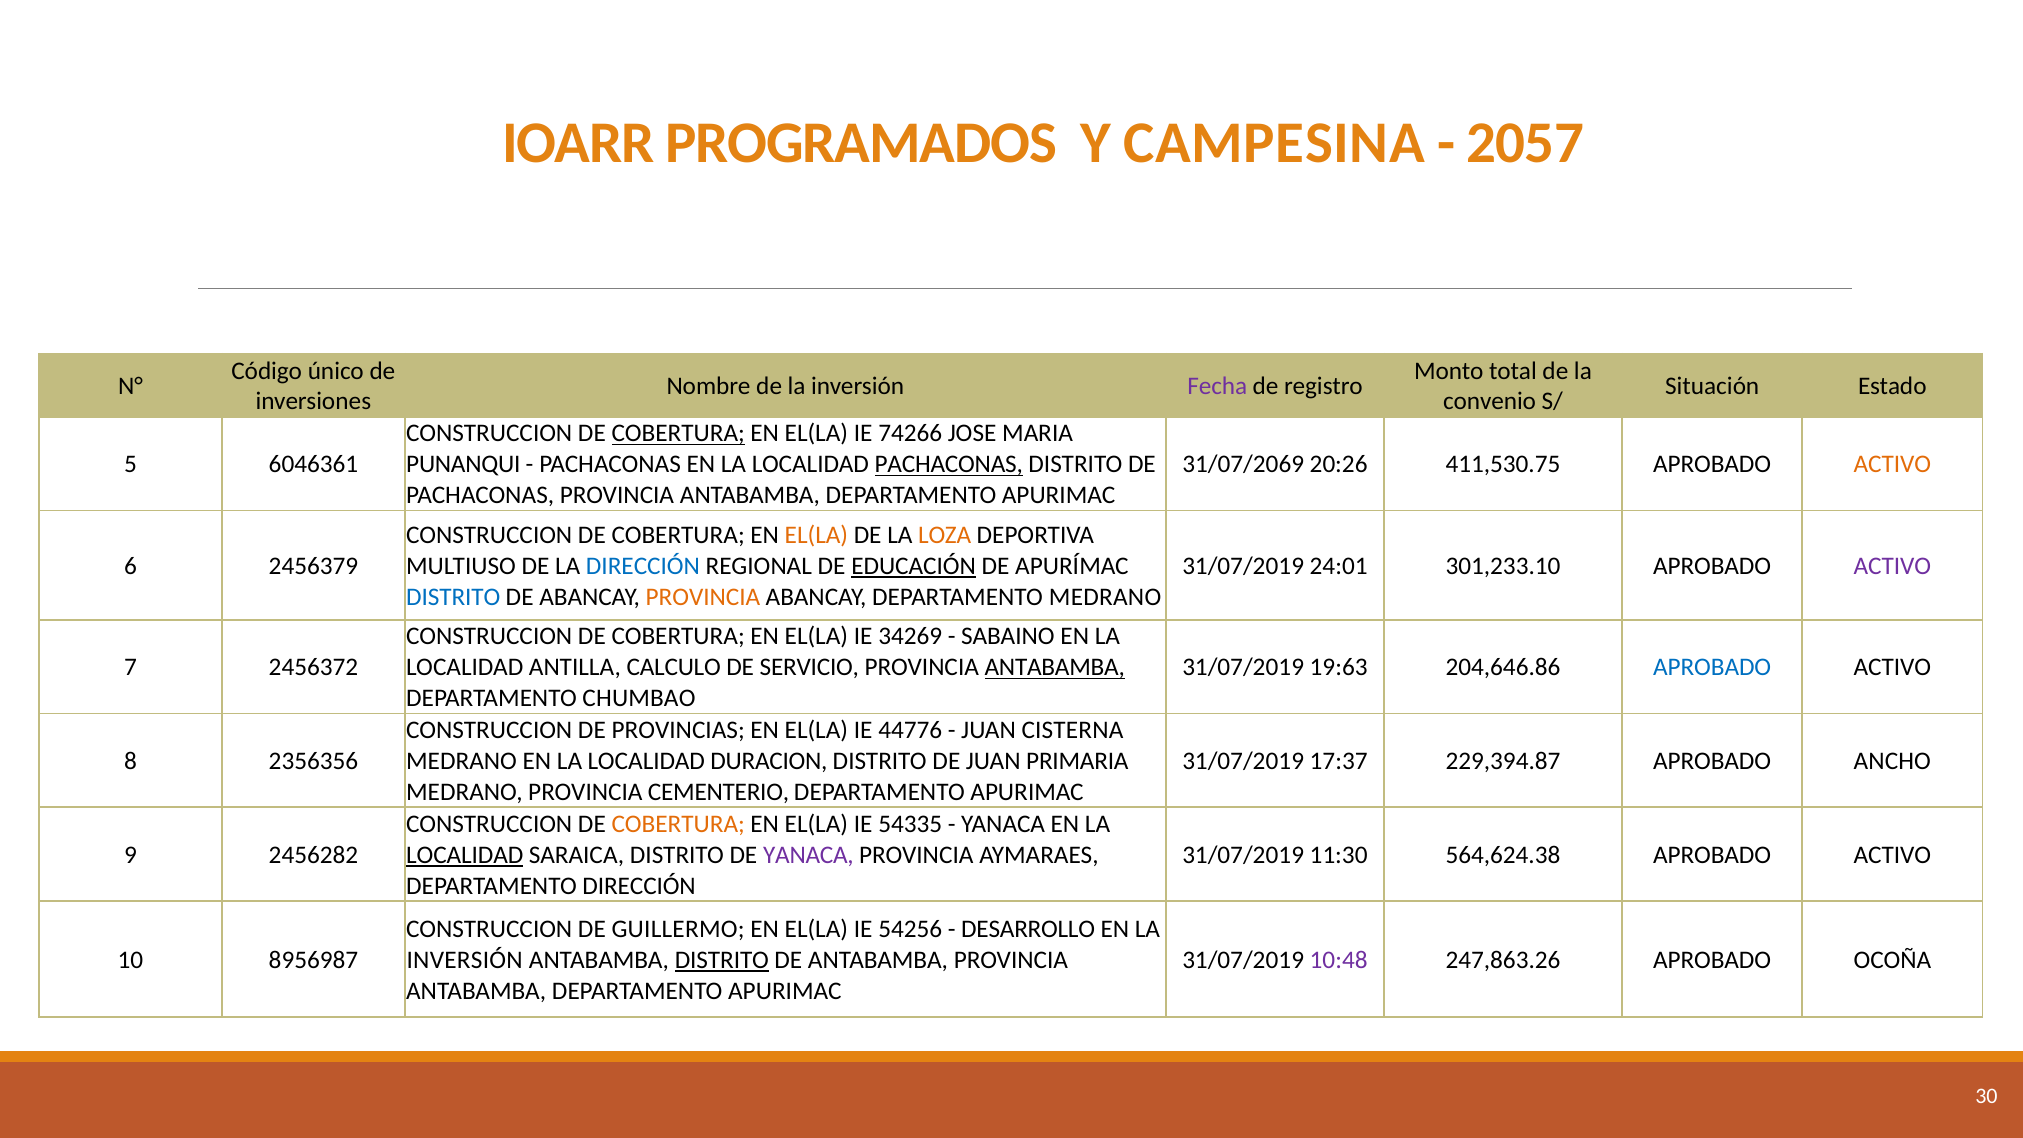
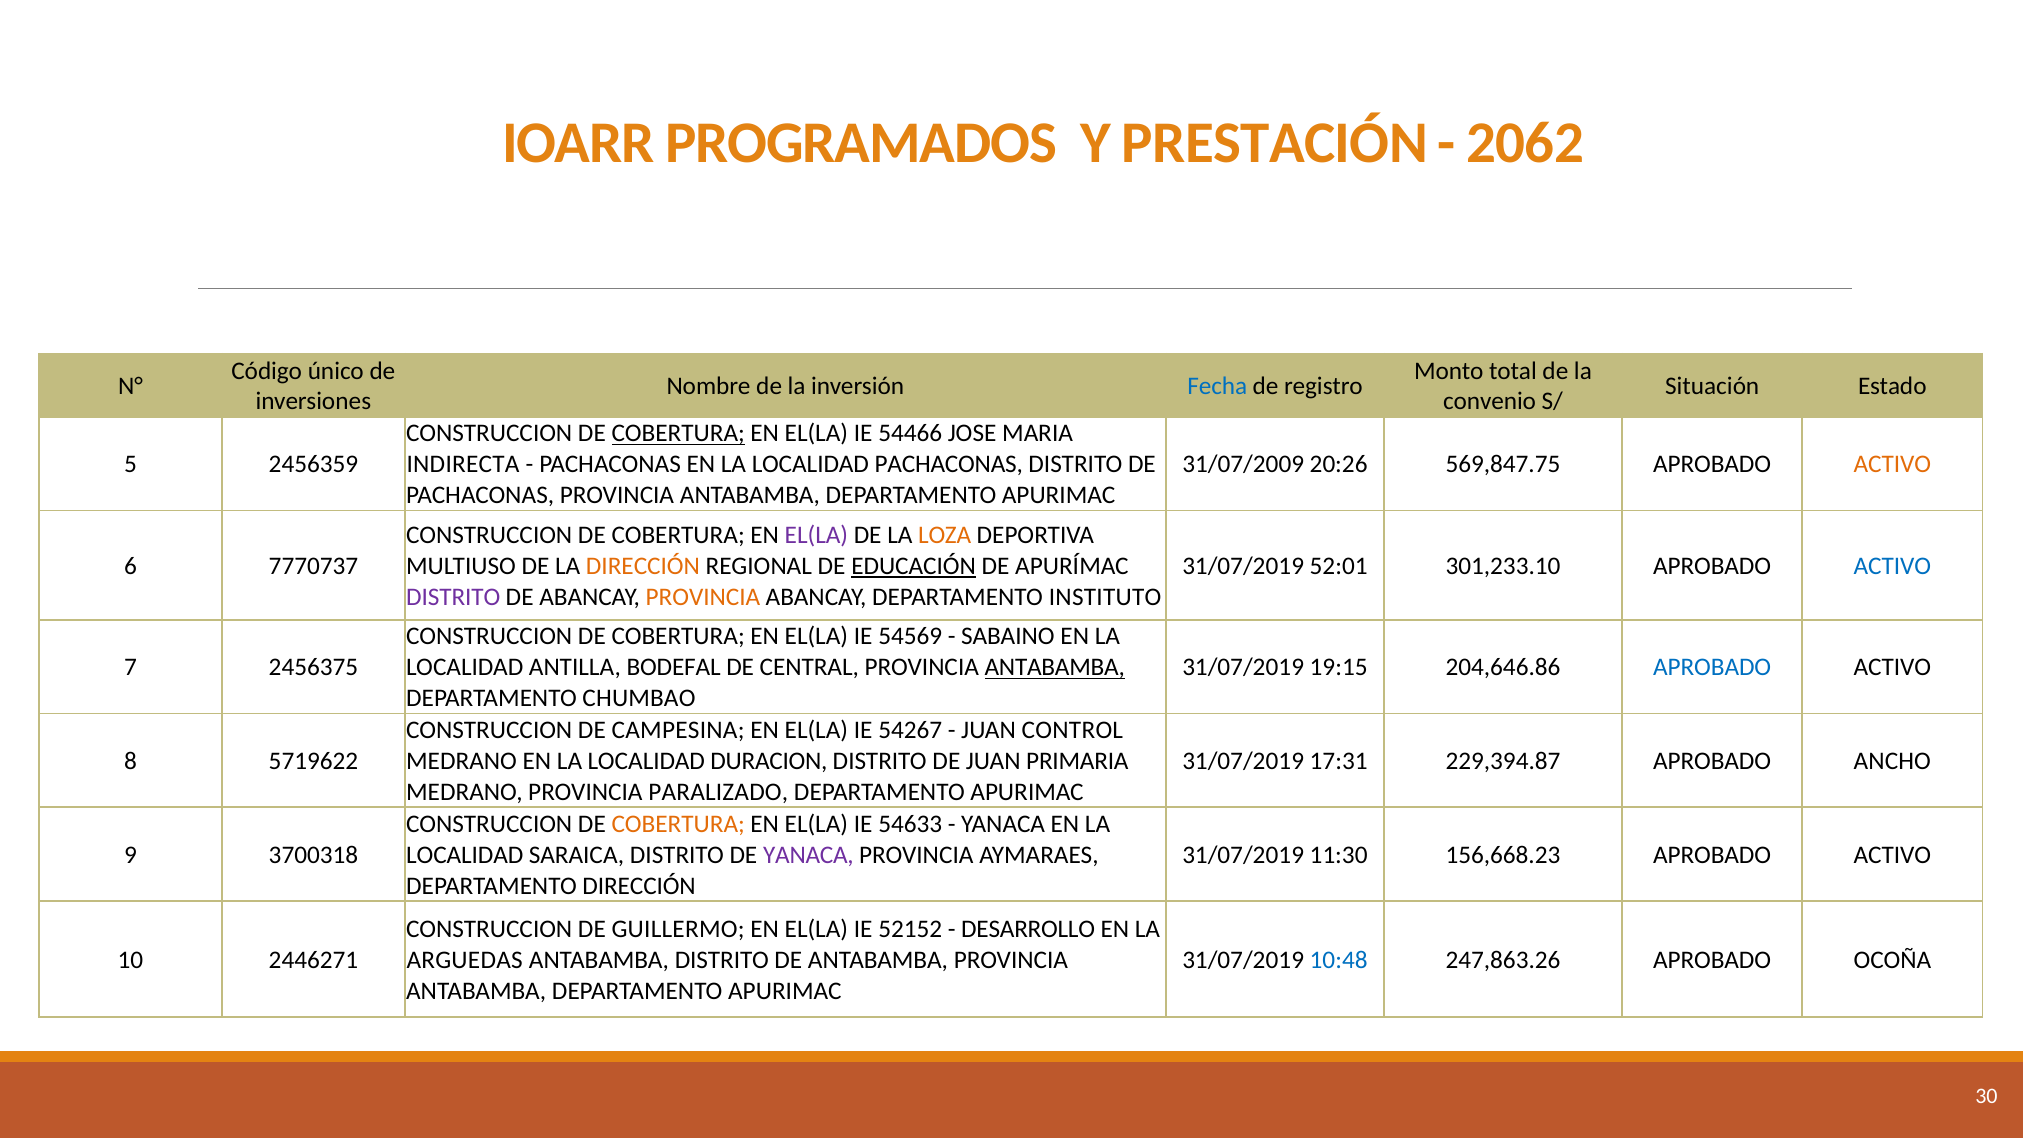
CAMPESINA: CAMPESINA -> PRESTACIÓN (1275, 143)
2057: 2057 -> 2062 (1525, 143)
Fecha colour: purple -> blue (1217, 386)
74266: 74266 -> 54466 (910, 434)
6046361: 6046361 -> 2456359 (313, 464)
PUNANQUI: PUNANQUI -> INDIRECTA (463, 464)
PACHACONAS underline: present -> none (949, 464)
31/07/2069: 31/07/2069 -> 31/07/2009 (1243, 464)
411,530.75: 411,530.75 -> 569,847.75 (1503, 464)
EL(LA colour: orange -> purple (816, 535)
2456379: 2456379 -> 7770737 (313, 566)
DIRECCIÓN colour: blue -> orange (643, 566)
24:01: 24:01 -> 52:01 (1339, 566)
ACTIVO colour: purple -> blue (1892, 566)
DISTRITO colour: blue -> purple (453, 597)
DEPARTAMENTO MEDRANO: MEDRANO -> INSTITUTO (1105, 597)
34269: 34269 -> 54569 (910, 637)
2456372: 2456372 -> 2456375 (313, 667)
CALCULO: CALCULO -> BODEFAL (674, 667)
SERVICIO: SERVICIO -> CENTRAL (809, 667)
19:63: 19:63 -> 19:15 (1339, 667)
PROVINCIAS: PROVINCIAS -> CAMPESINA (678, 730)
44776: 44776 -> 54267 (910, 730)
CISTERNA: CISTERNA -> CONTROL (1072, 730)
2356356: 2356356 -> 5719622 (313, 761)
17:37: 17:37 -> 17:31 (1339, 761)
CEMENTERIO: CEMENTERIO -> PARALIZADO (718, 792)
54335: 54335 -> 54633 (910, 824)
2456282: 2456282 -> 3700318 (313, 855)
LOCALIDAD underline: present -> none (465, 855)
564,624.38: 564,624.38 -> 156,668.23 (1503, 855)
54256: 54256 -> 52152 (910, 929)
8956987: 8956987 -> 2446271 (313, 960)
INVERSIÓN: INVERSIÓN -> ARGUEDAS (465, 960)
DISTRITO underline: present -> none (722, 960)
10:48 colour: purple -> blue (1339, 960)
